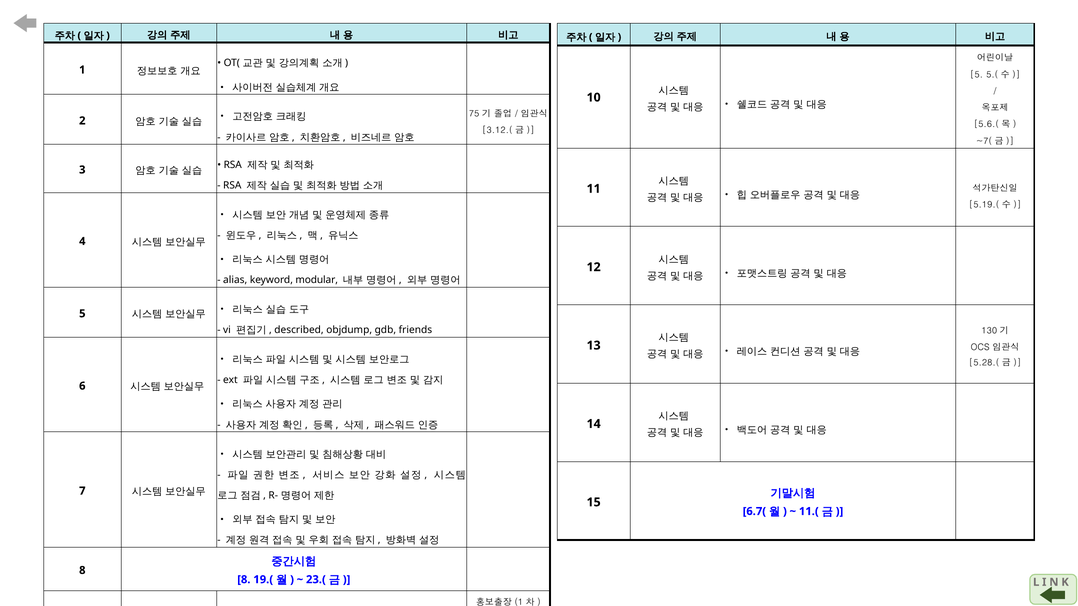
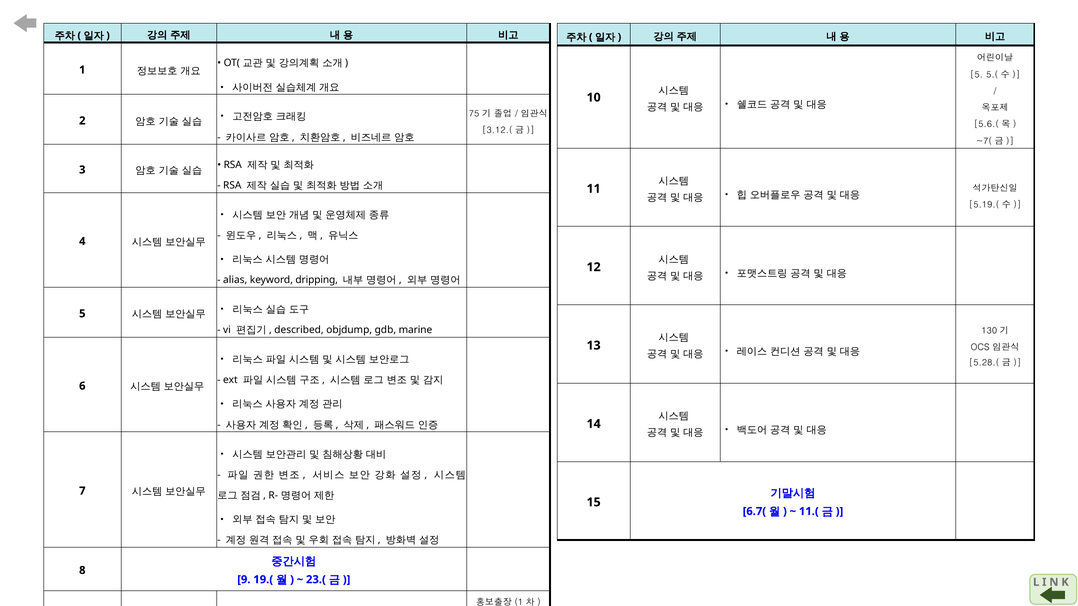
modular: modular -> dripping (317, 280)
friends: friends -> marine (415, 330)
8: 8 -> 9 (244, 580)
